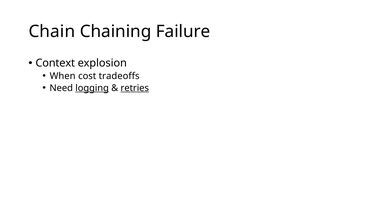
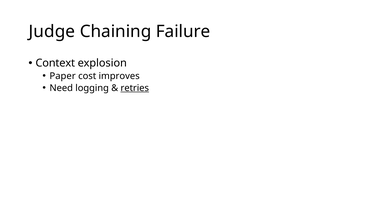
Chain: Chain -> Judge (52, 31)
When: When -> Paper (63, 76)
tradeoffs: tradeoffs -> improves (119, 76)
logging underline: present -> none (92, 88)
